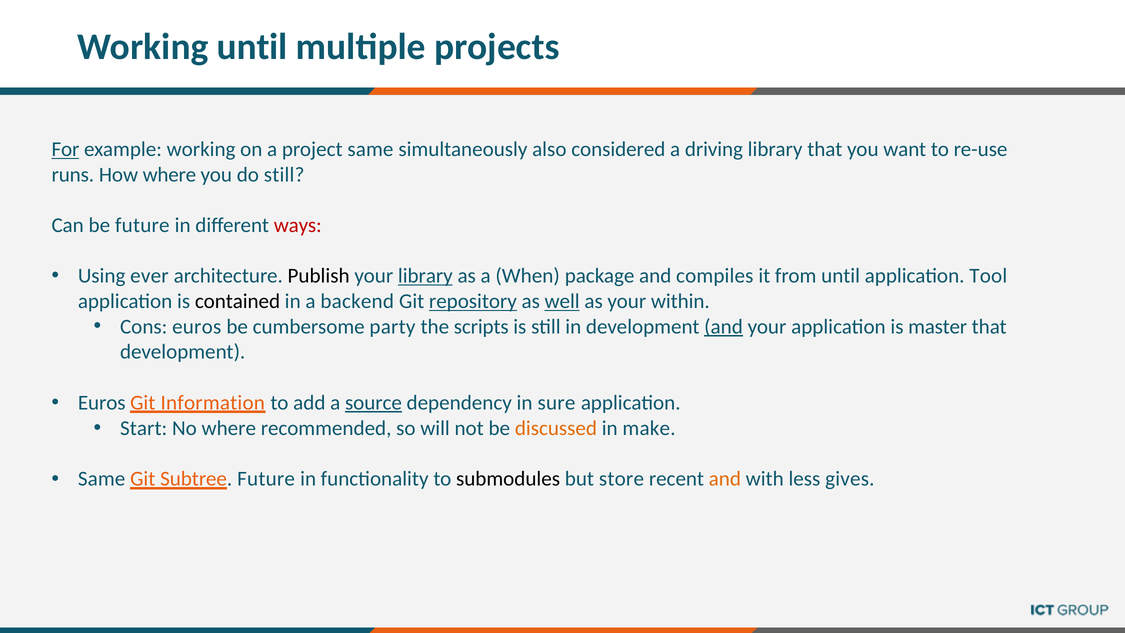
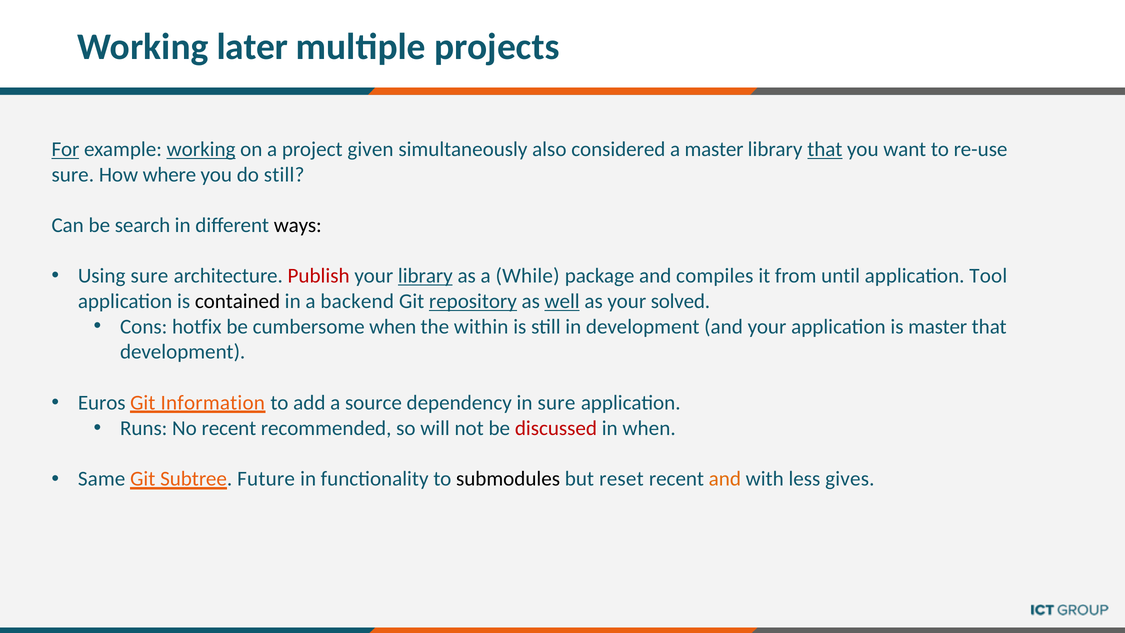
Working until: until -> later (252, 47)
working underline: none -> present (201, 149)
project same: same -> given (370, 149)
a driving: driving -> master (714, 149)
that underline: none -> present (825, 149)
runs: runs -> sure (73, 175)
be future: future -> search (143, 225)
ways colour: red -> black (298, 225)
Using ever: ever -> sure (149, 276)
Publish colour: black -> red (319, 276)
When: When -> While (528, 276)
within: within -> solved (680, 301)
Cons euros: euros -> hotfix (197, 327)
cumbersome party: party -> when (393, 327)
scripts: scripts -> within (481, 327)
and underline: present -> none (724, 327)
source underline: present -> none (373, 402)
Start: Start -> Runs (144, 428)
No where: where -> recent (229, 428)
discussed colour: orange -> red (556, 428)
in make: make -> when (649, 428)
store: store -> reset (621, 479)
